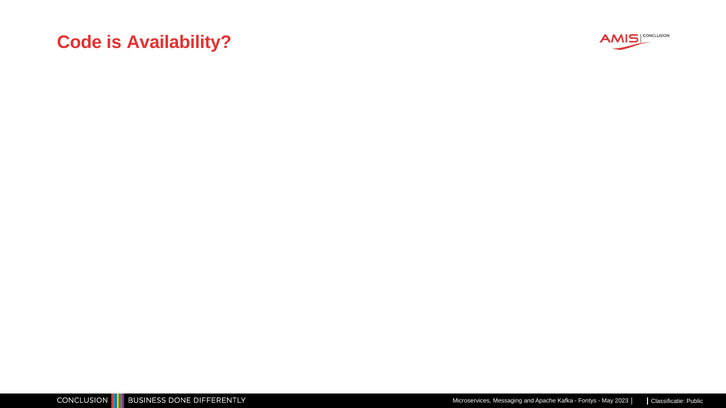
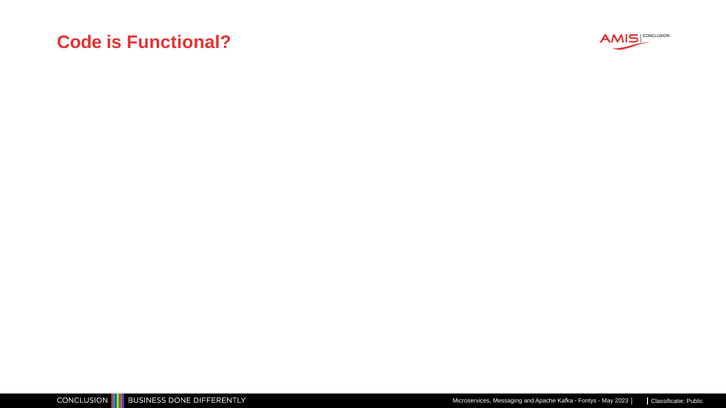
Availability: Availability -> Functional (179, 42)
